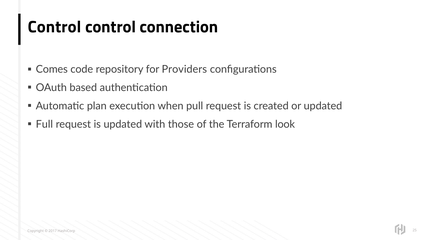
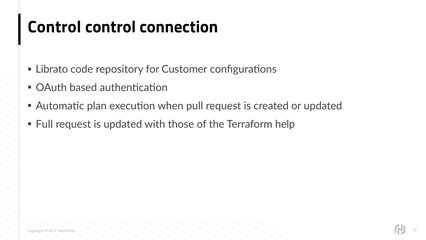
Comes: Comes -> Librato (52, 69)
Providers: Providers -> Customer (184, 69)
look: look -> help (285, 124)
